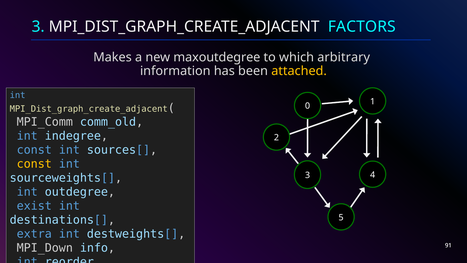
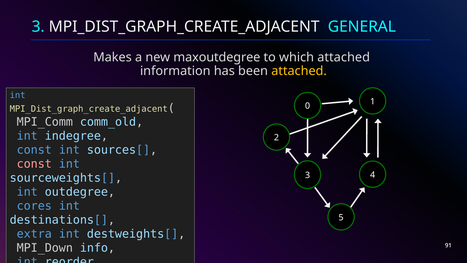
FACTORS: FACTORS -> GENERAL (362, 27)
which arbitrary: arbitrary -> attached (344, 57)
const colour: yellow -> pink (34, 164)
exist: exist -> cores (34, 206)
